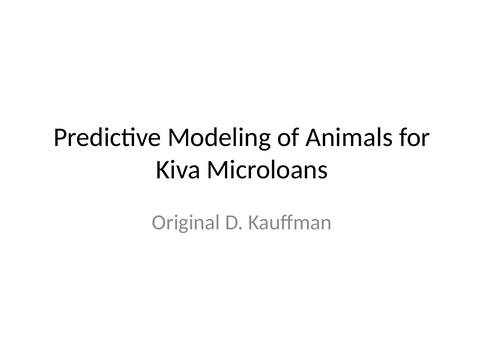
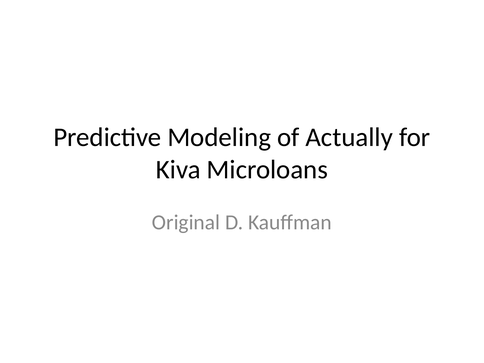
Animals: Animals -> Actually (349, 137)
